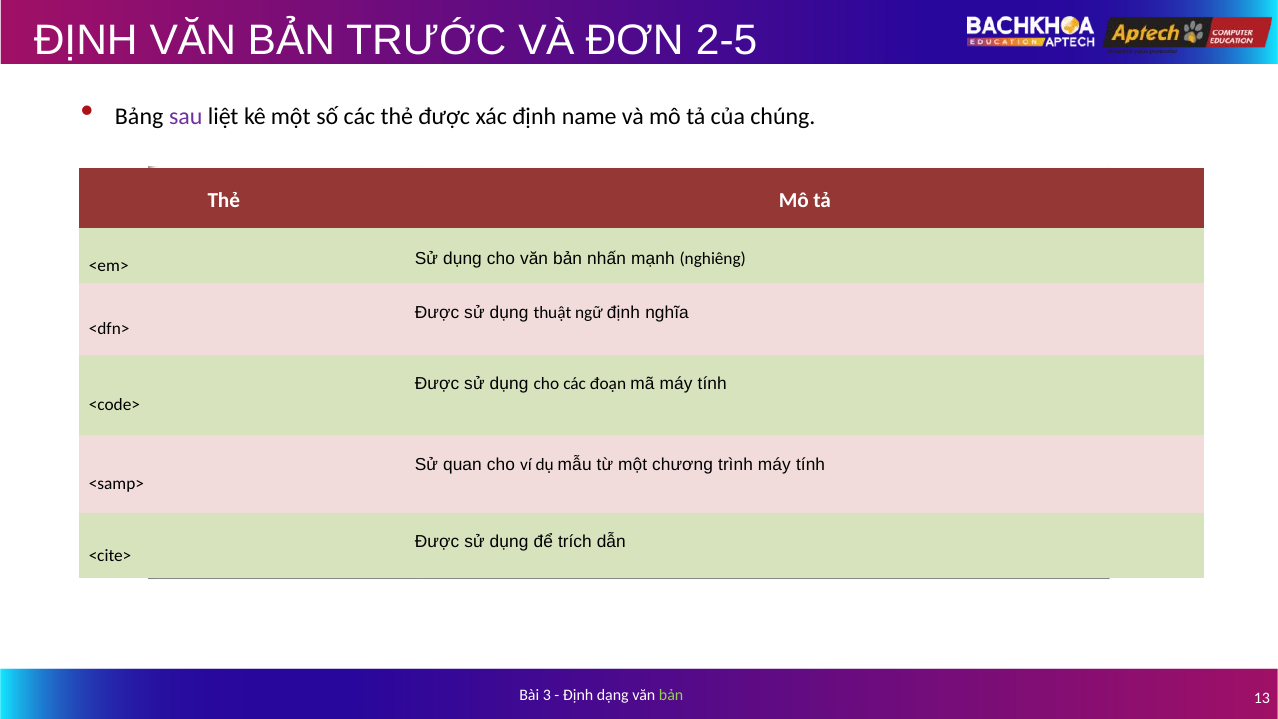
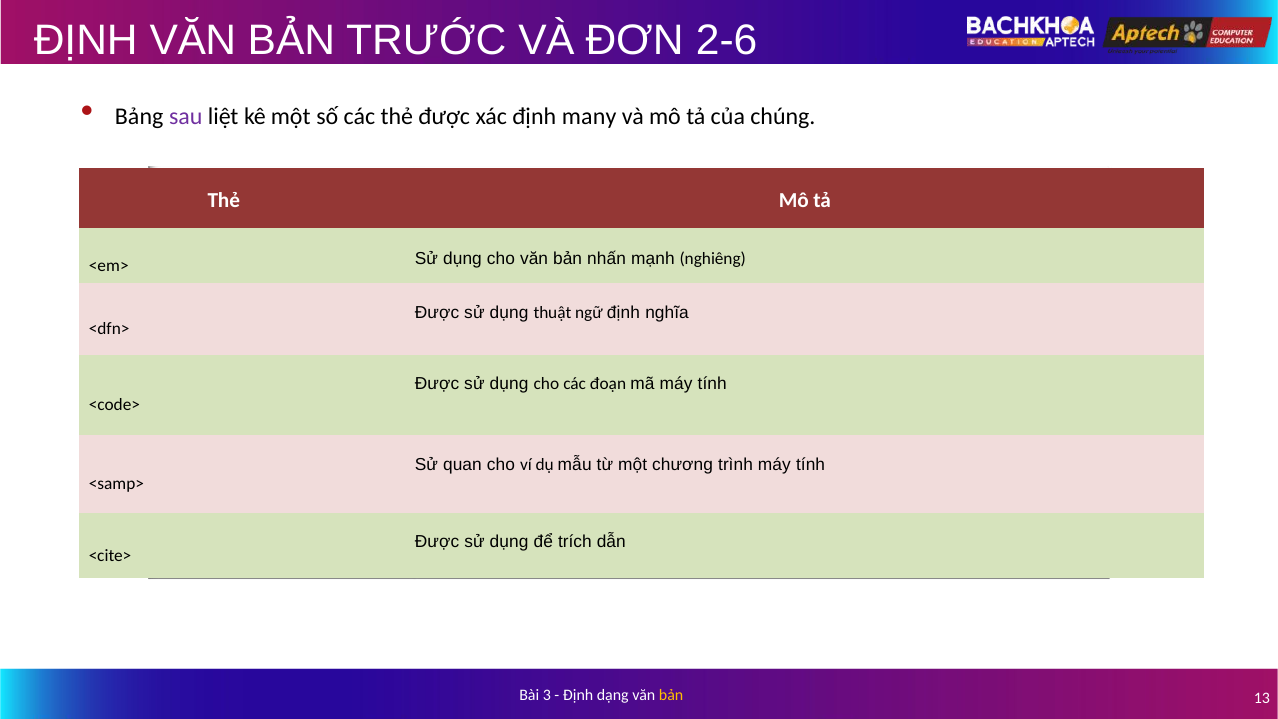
2-5: 2-5 -> 2-6 (727, 40)
name: name -> many (589, 117)
bản colour: light green -> yellow (671, 695)
